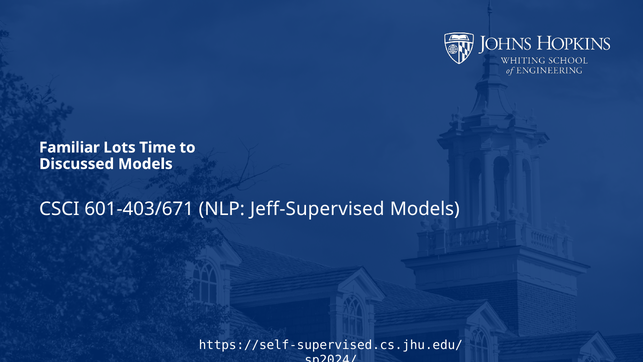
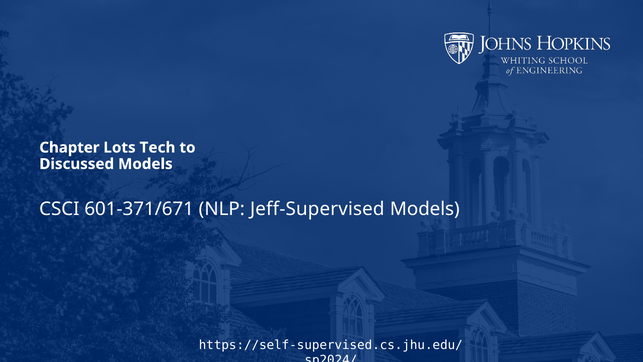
Familiar: Familiar -> Chapter (69, 147)
Time: Time -> Tech (157, 147)
601-403/671: 601-403/671 -> 601-371/671 (139, 209)
